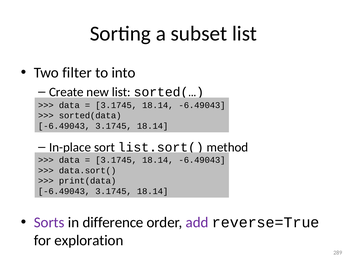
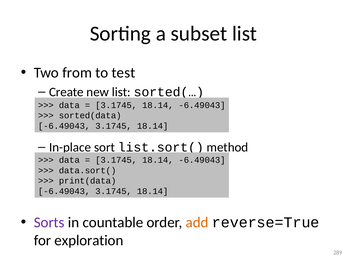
filter: filter -> from (77, 72)
into: into -> test (123, 72)
difference: difference -> countable (113, 222)
add colour: purple -> orange (197, 222)
